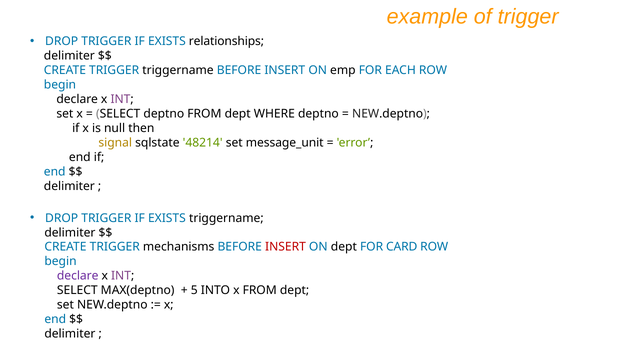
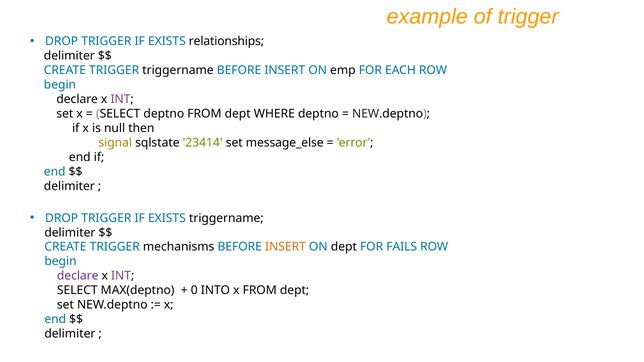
48214: 48214 -> 23414 (203, 143)
message_unit: message_unit -> message_else (285, 143)
INSERT colour: red -> orange (285, 247)
CARD: CARD -> FAILS (402, 247)
5: 5 -> 0 (194, 291)
